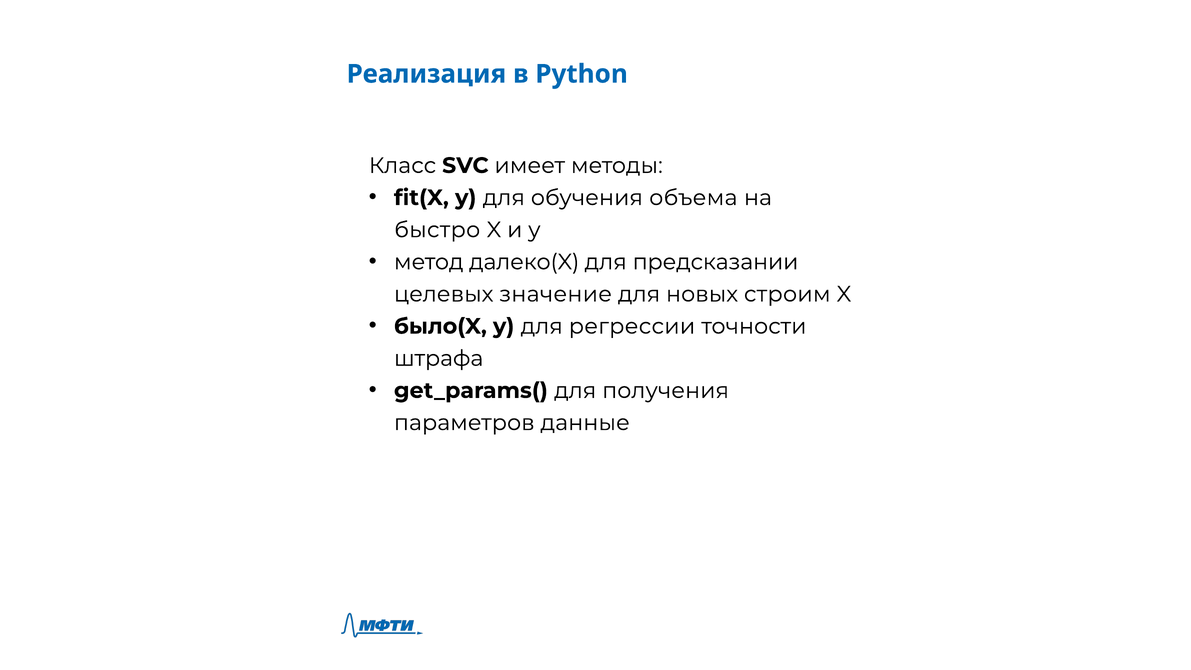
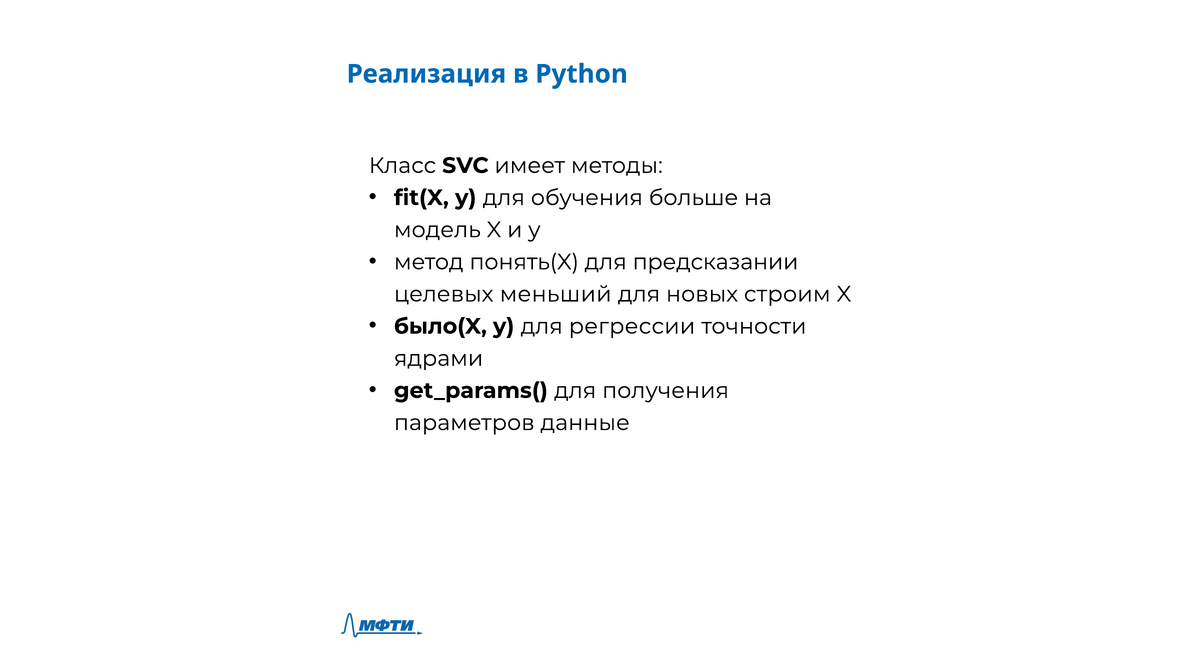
объема: объема -> больше (694, 198)
быстро: быстро -> модель (437, 230)
далеко(X: далеко(X -> понять(X (524, 262)
значение: значение -> меньший (556, 294)
штрафа: штрафа -> ядрами (439, 358)
